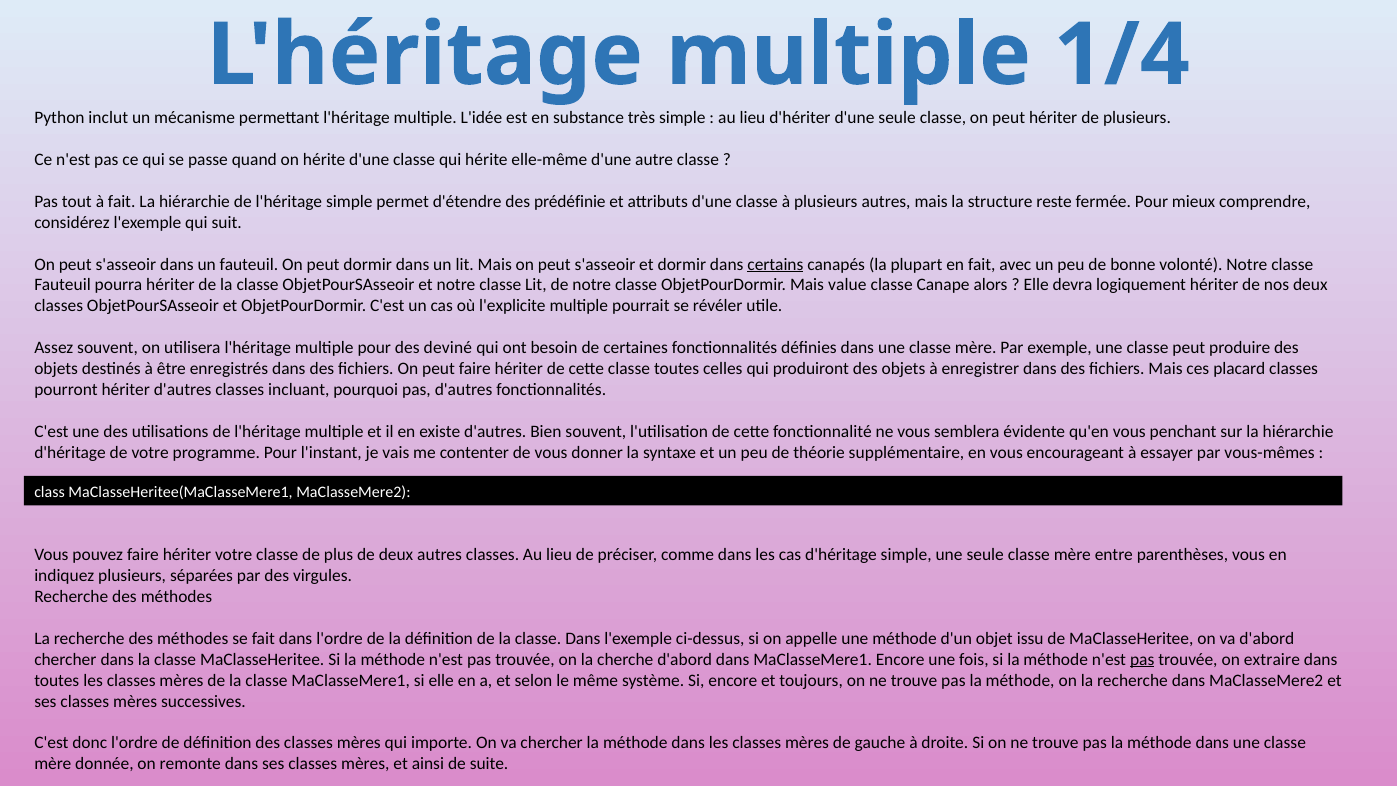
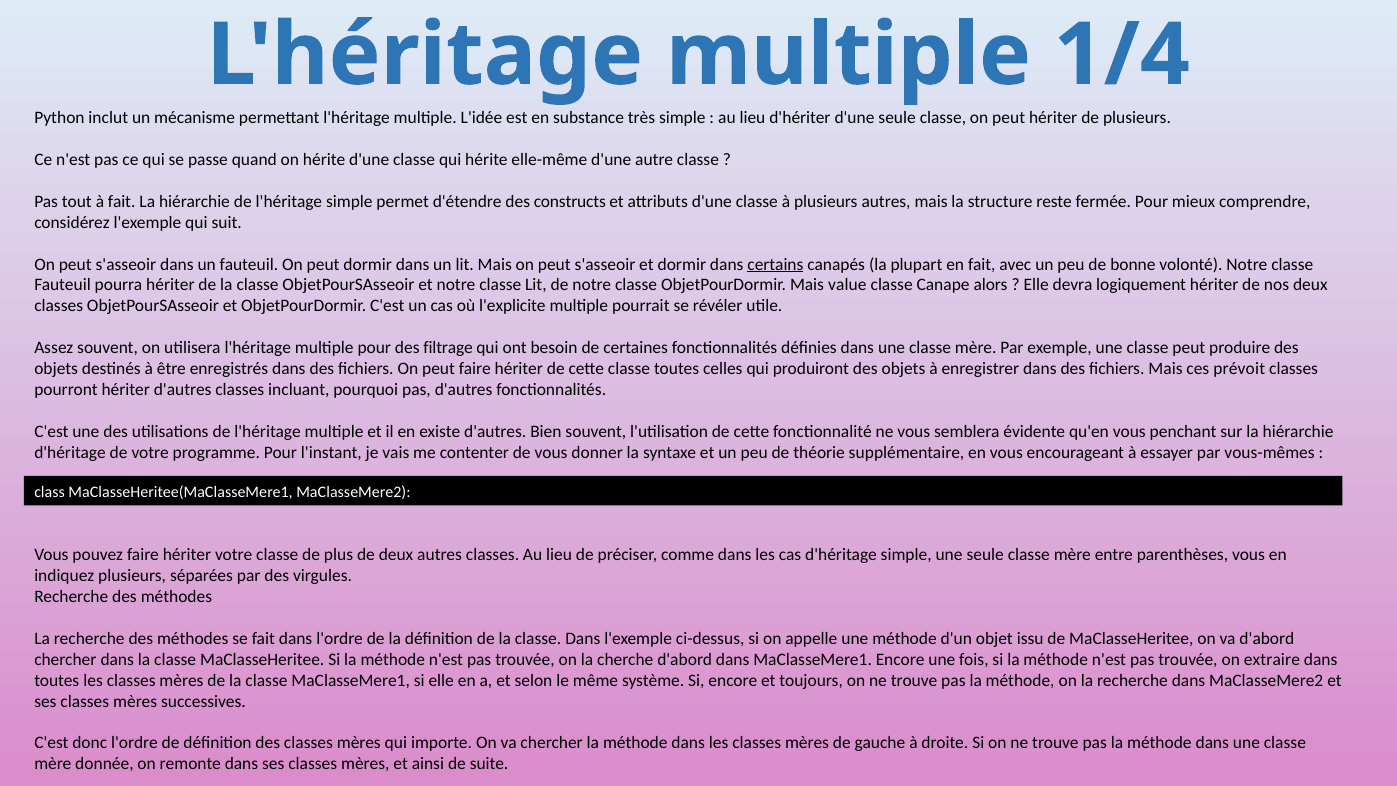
prédéfinie: prédéfinie -> constructs (570, 201)
deviné: deviné -> filtrage (448, 348)
placard: placard -> prévoit (1239, 369)
pas underline: present -> none (1142, 659)
